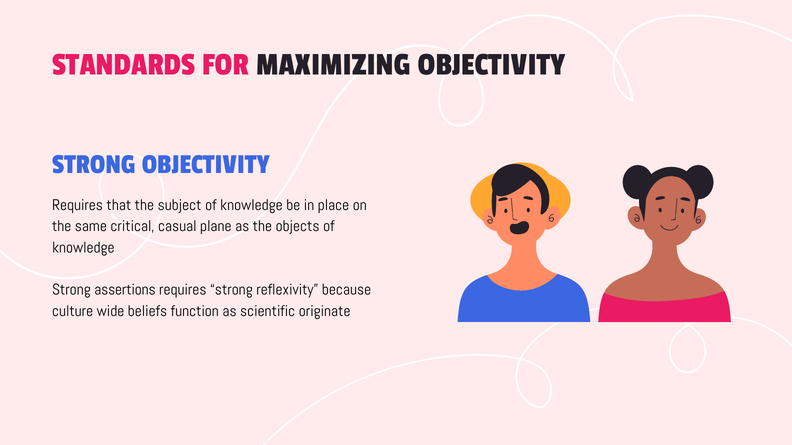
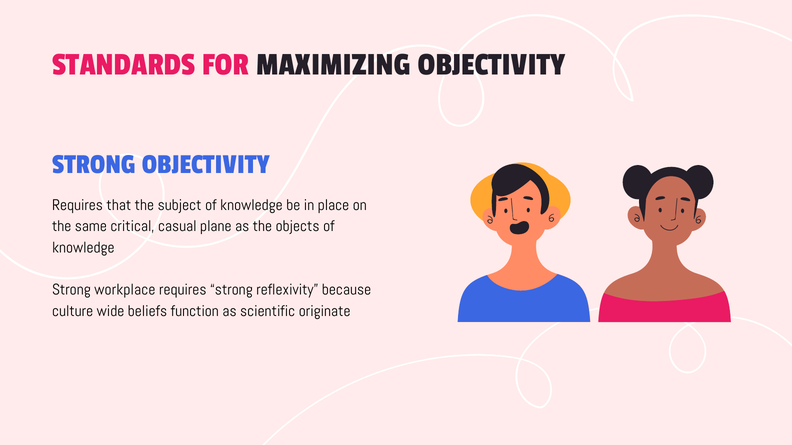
assertions: assertions -> workplace (125, 290)
